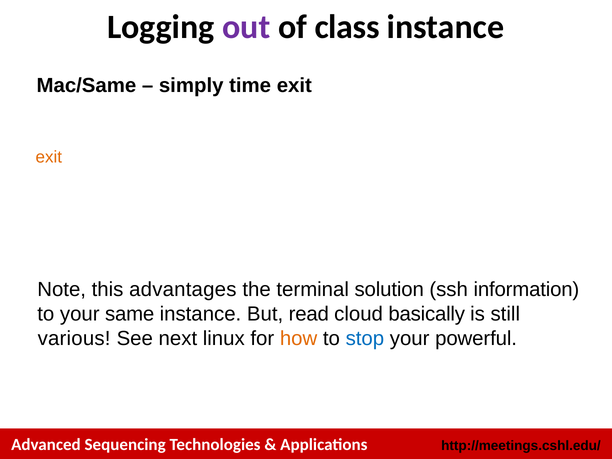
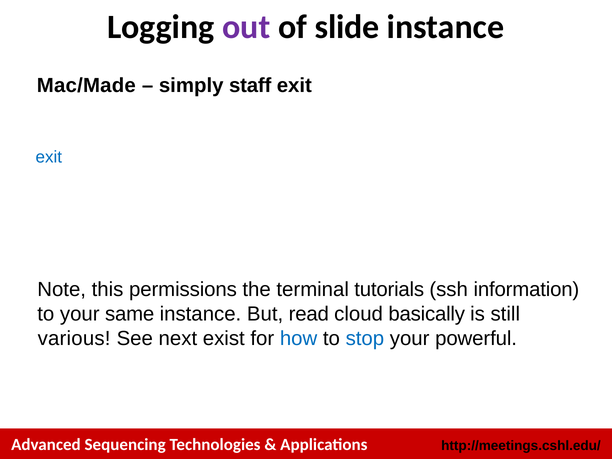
class: class -> slide (347, 27)
Mac/Same: Mac/Same -> Mac/Made (86, 85)
time: time -> staff (250, 85)
exit colour: orange -> blue (49, 157)
advantages: advantages -> permissions (183, 290)
solution: solution -> tutorials (389, 290)
linux: linux -> exist (224, 338)
how colour: orange -> blue (299, 338)
